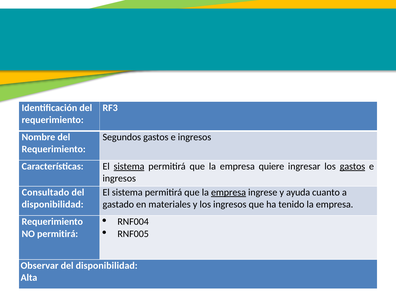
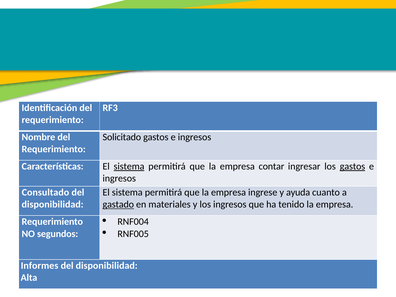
Segundos: Segundos -> Solicitado (122, 137)
quiere: quiere -> contar (271, 166)
empresa underline: present -> none (229, 192)
gastado underline: none -> present (118, 204)
NO permitirá: permitirá -> segundos (58, 234)
Observar: Observar -> Informes (40, 266)
